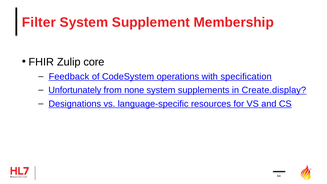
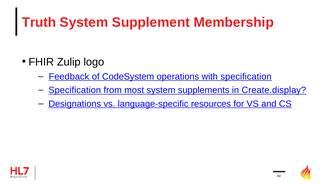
Filter: Filter -> Truth (39, 22)
core: core -> logo (94, 62)
Unfortunately: Unfortunately -> Specification (75, 90)
none: none -> most (134, 90)
